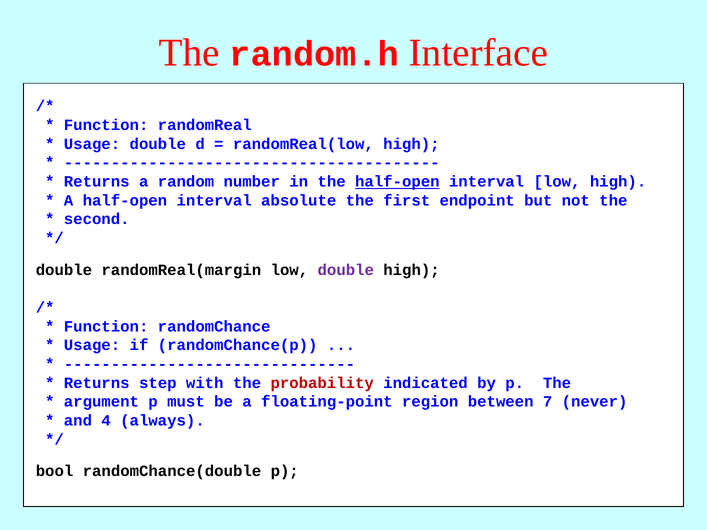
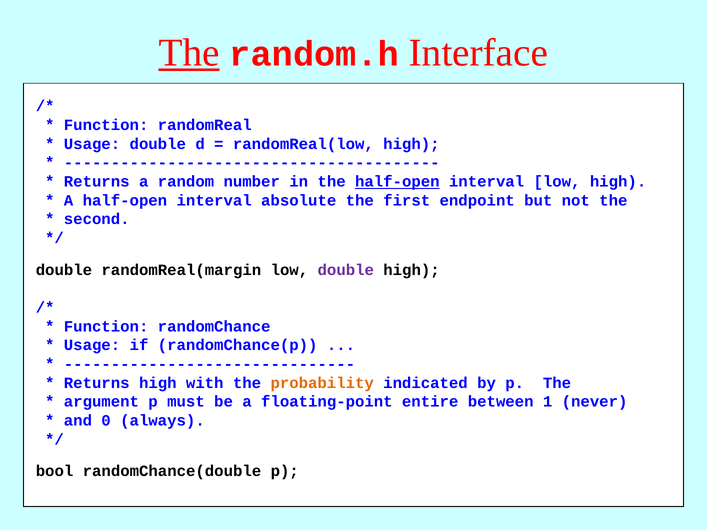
The underline: none -> present (189, 53)
Returns step: step -> high (158, 383)
probability colour: red -> orange (322, 383)
region: region -> entire (430, 402)
7: 7 -> 1 (548, 402)
4: 4 -> 0 (106, 421)
